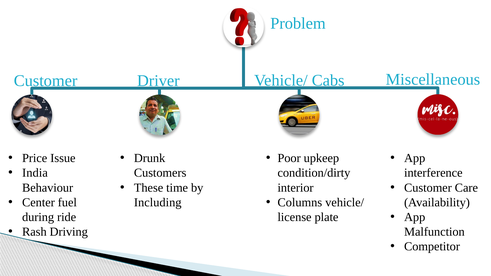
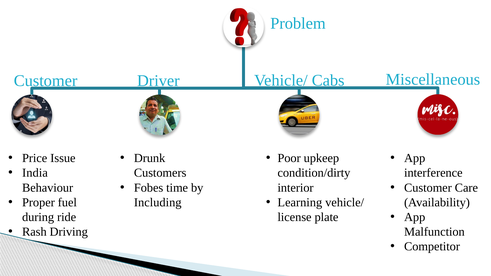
These: These -> Fobes (149, 188)
Center: Center -> Proper (38, 202)
Columns: Columns -> Learning (300, 202)
